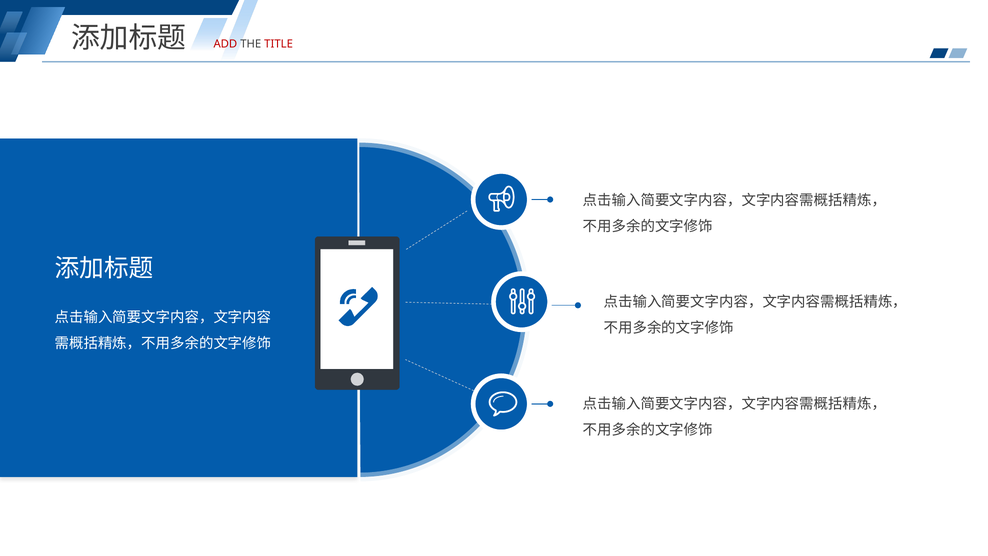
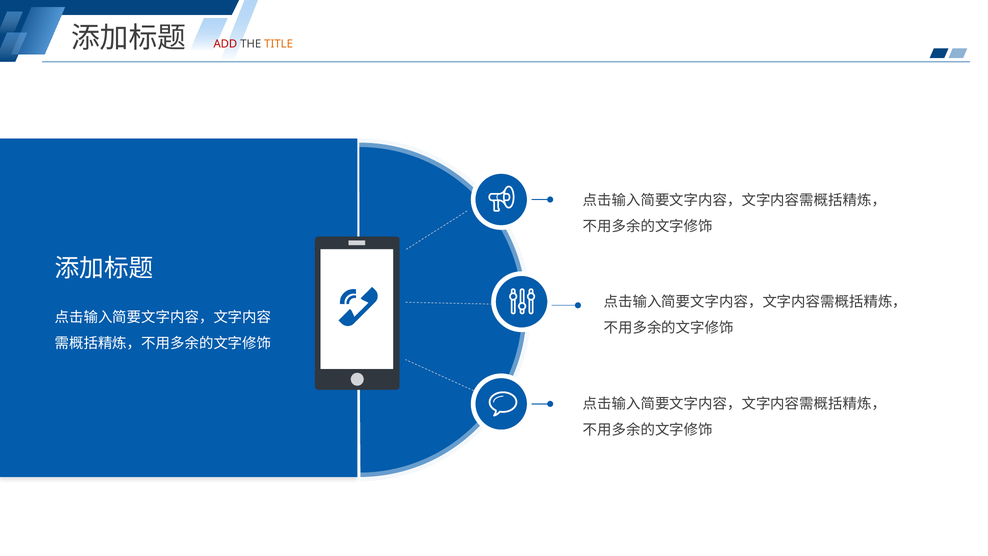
TITLE colour: red -> orange (279, 44)
